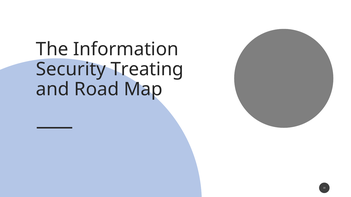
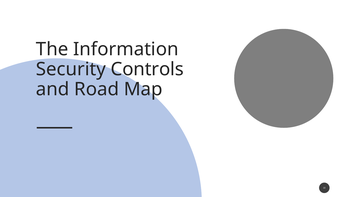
Treating: Treating -> Controls (147, 69)
